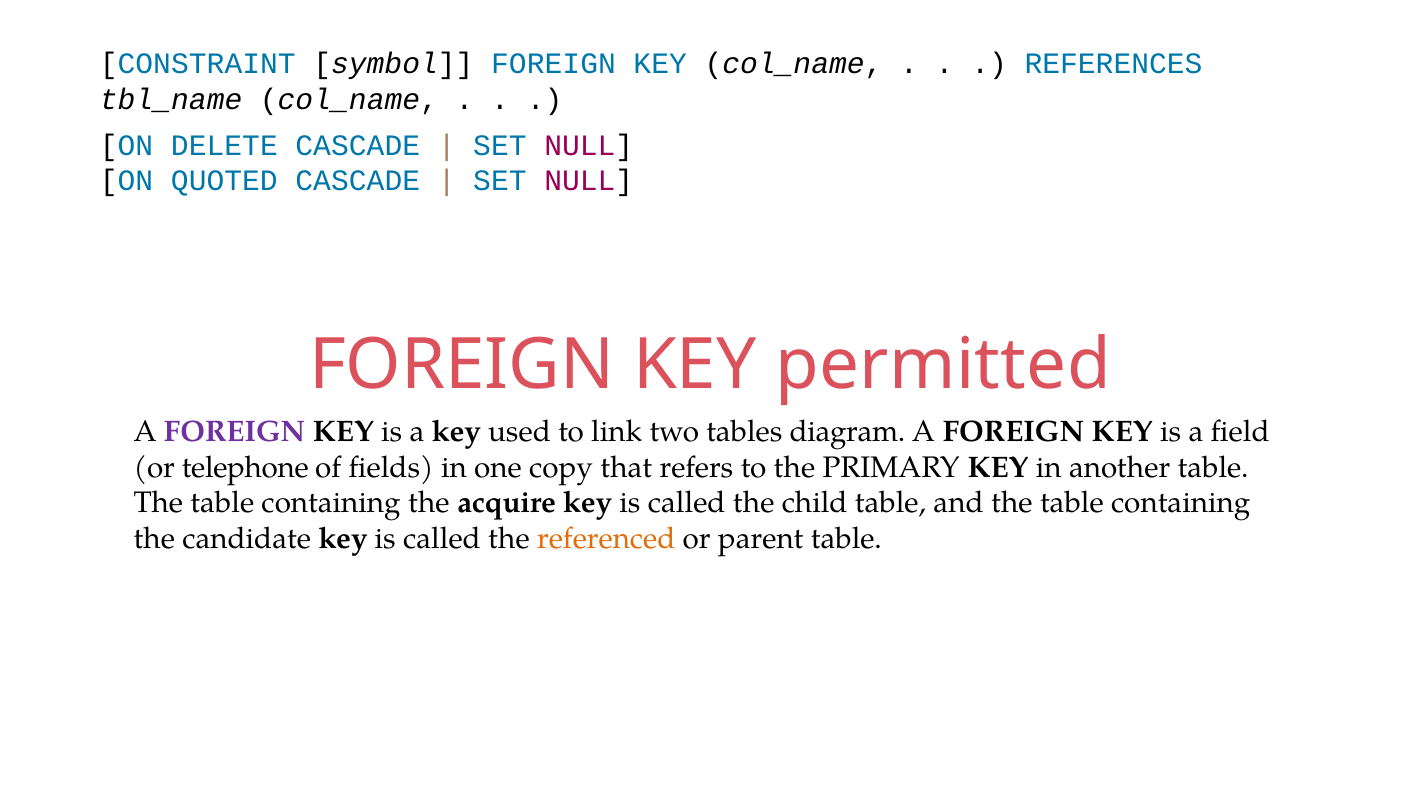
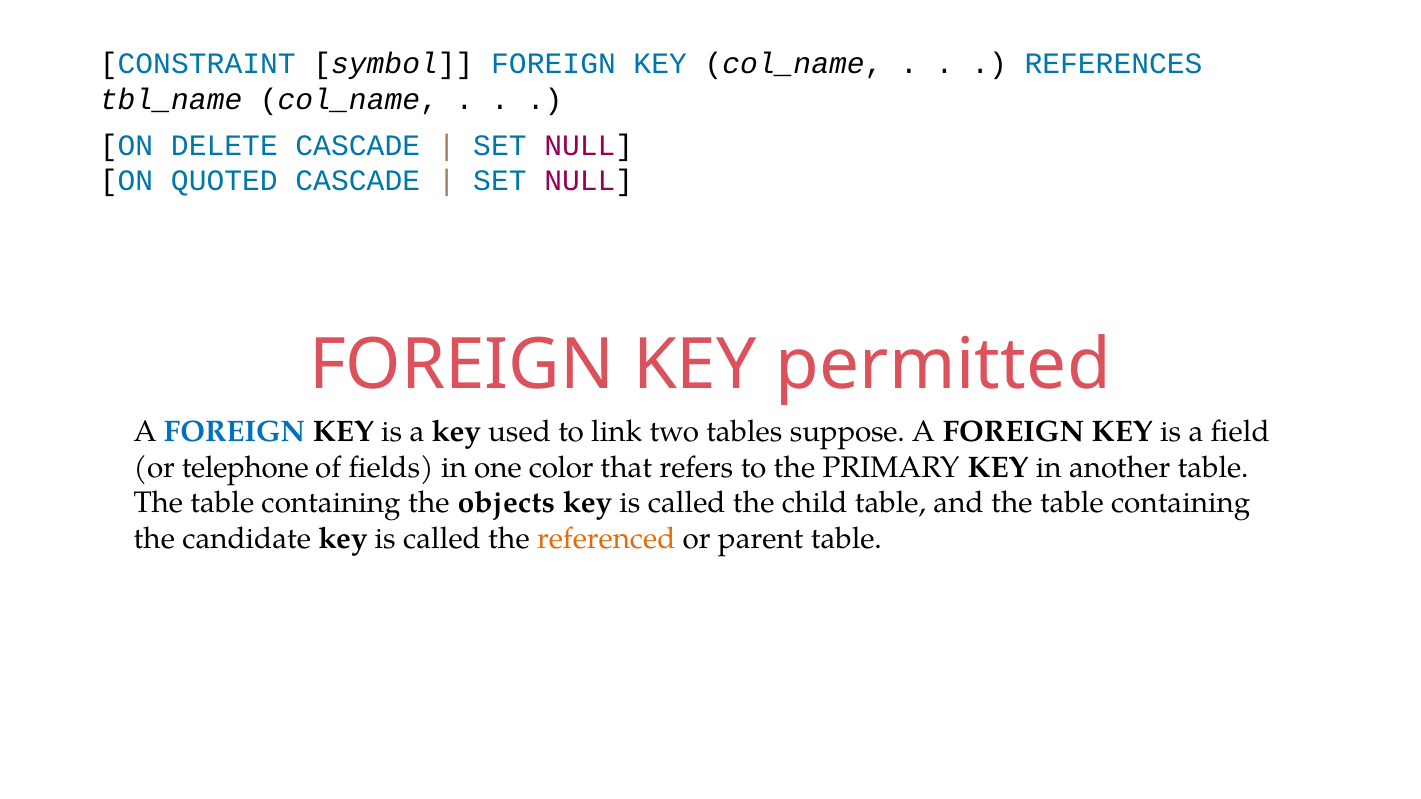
FOREIGN colour: purple -> blue (235, 432)
diagram: diagram -> suppose (847, 432)
copy: copy -> color (561, 468)
acquire: acquire -> objects (506, 503)
